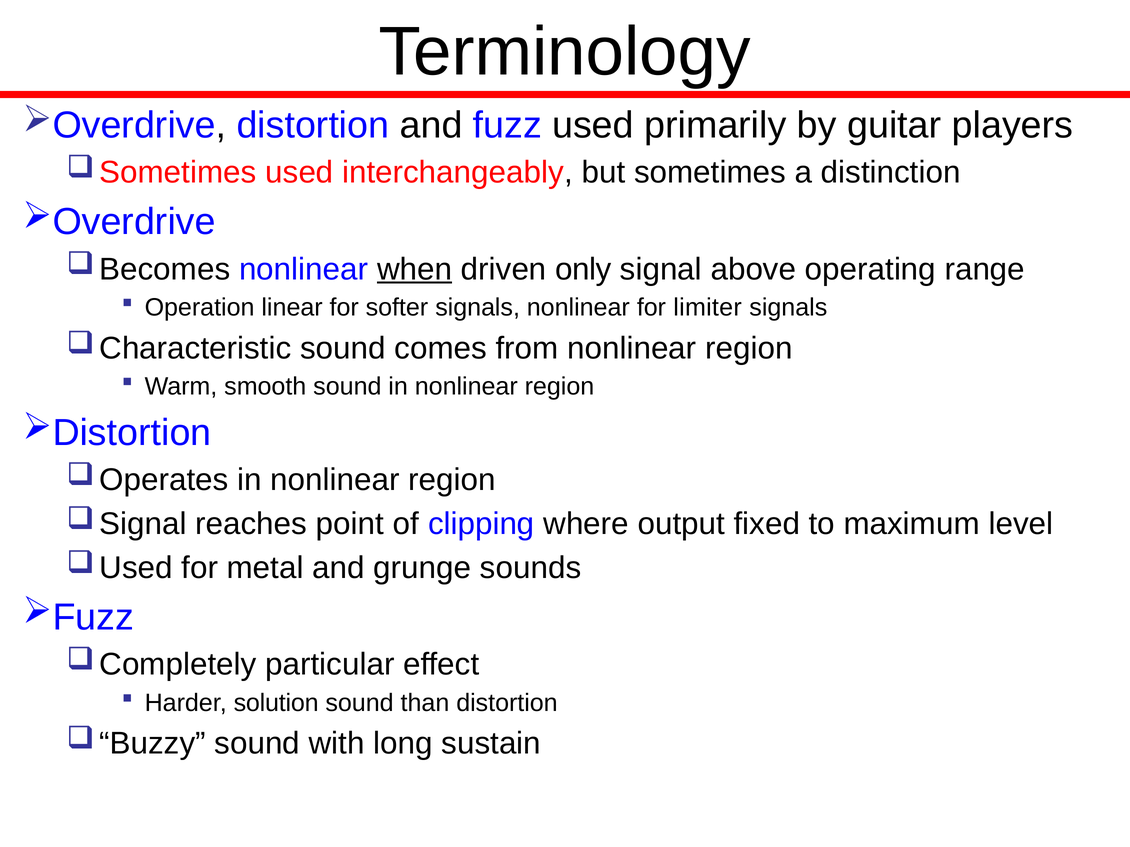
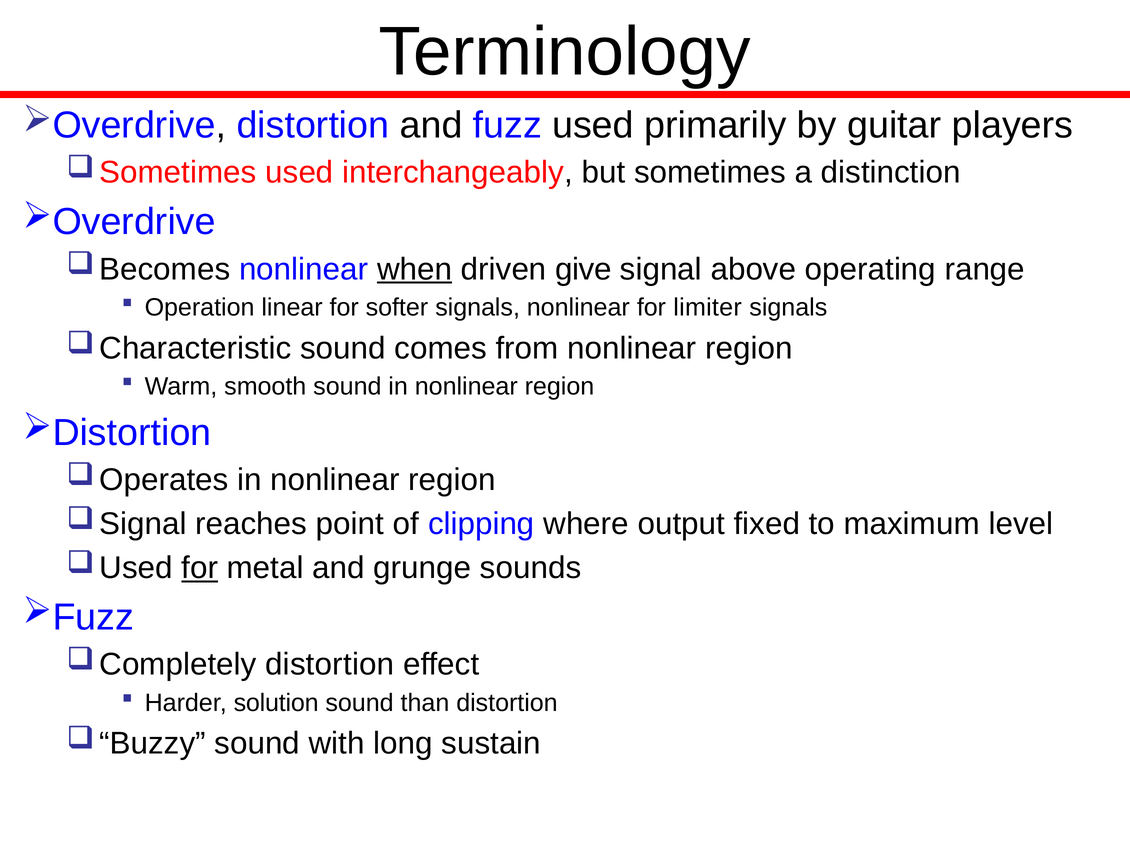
only: only -> give (583, 269)
for underline: none -> present (200, 568)
particular: particular -> distortion (330, 665)
